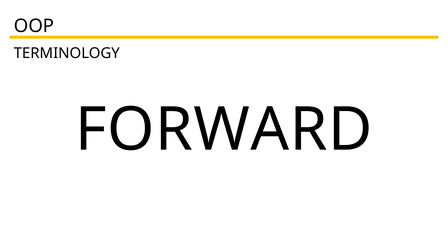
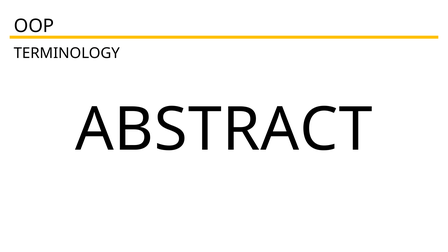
FORWARD: FORWARD -> ABSTRACT (224, 130)
